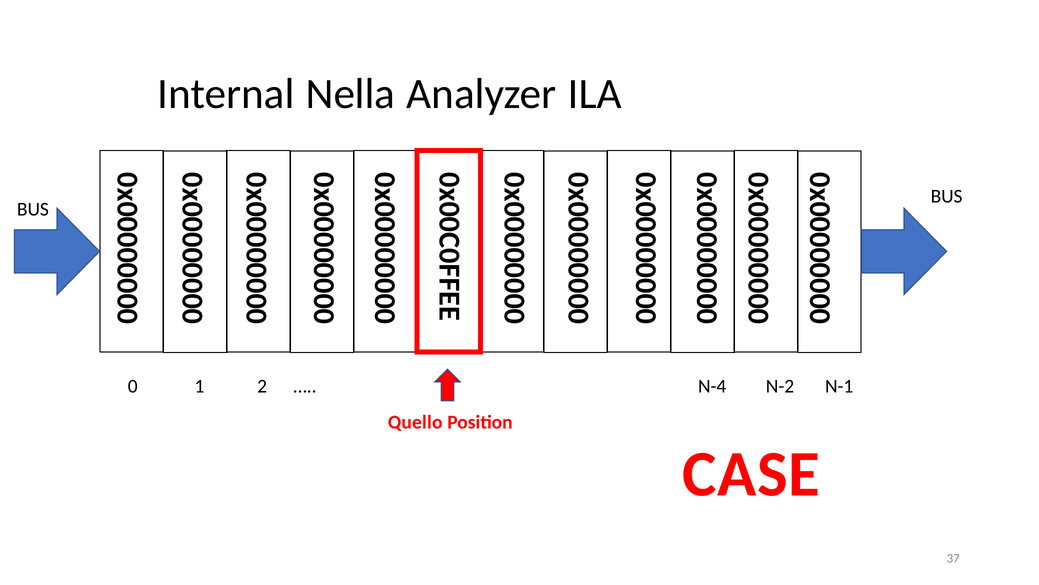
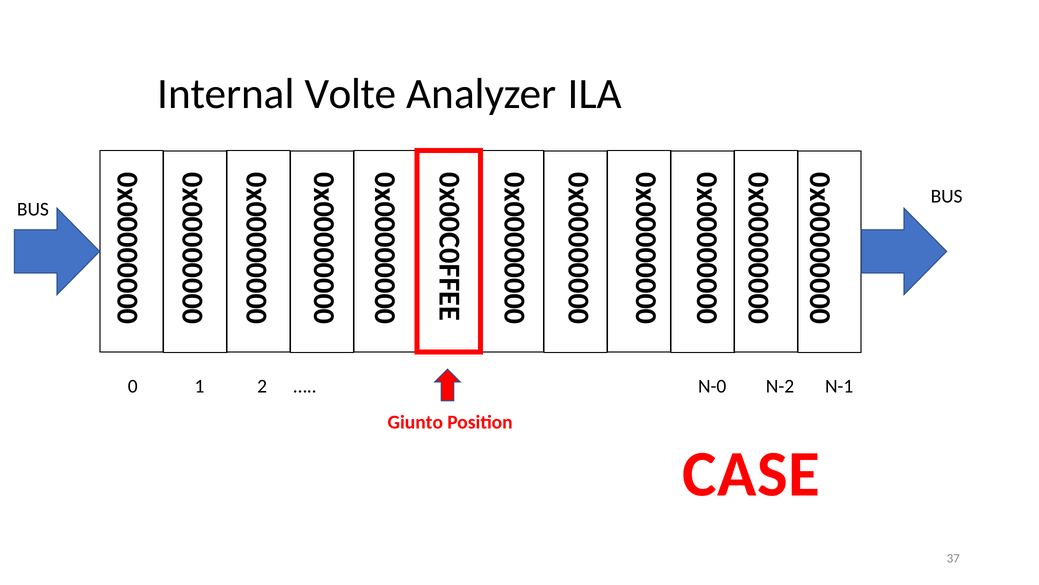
Nella: Nella -> Volte (351, 94)
N-4: N-4 -> N-0 (712, 386)
Quello: Quello -> Giunto (415, 422)
